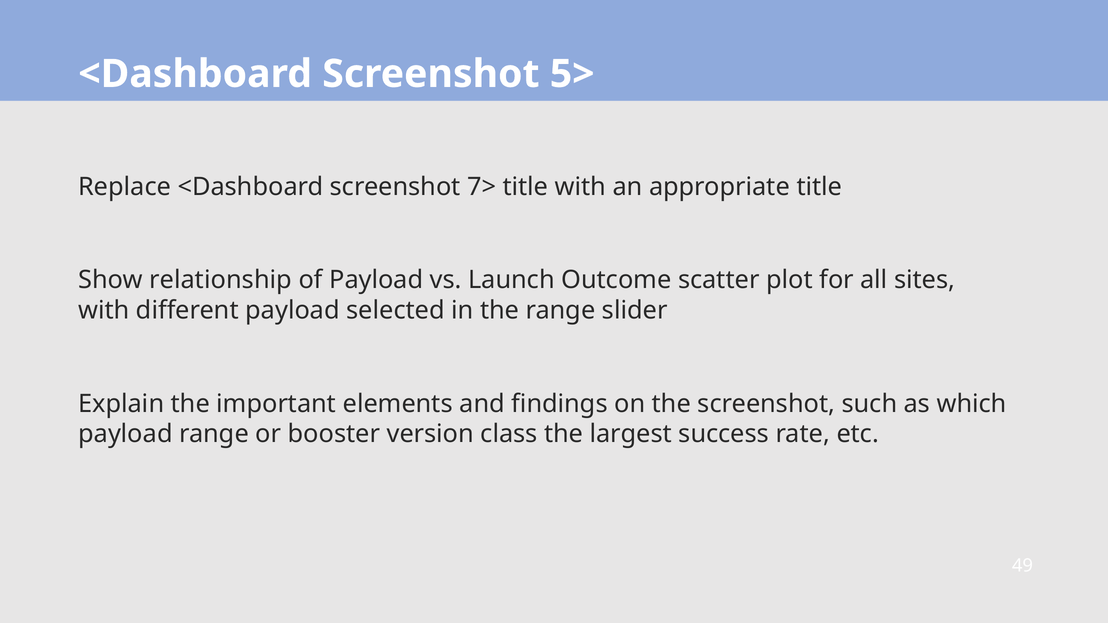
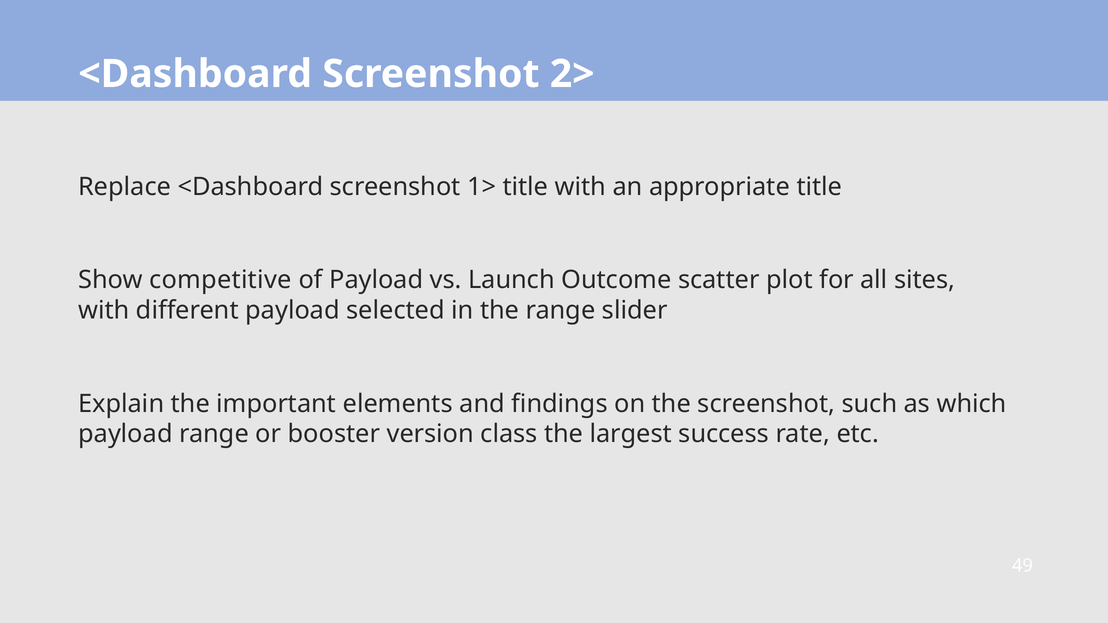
5>: 5> -> 2> (572, 74)
7>: 7> -> 1> (482, 187)
relationship: relationship -> competitive (220, 280)
